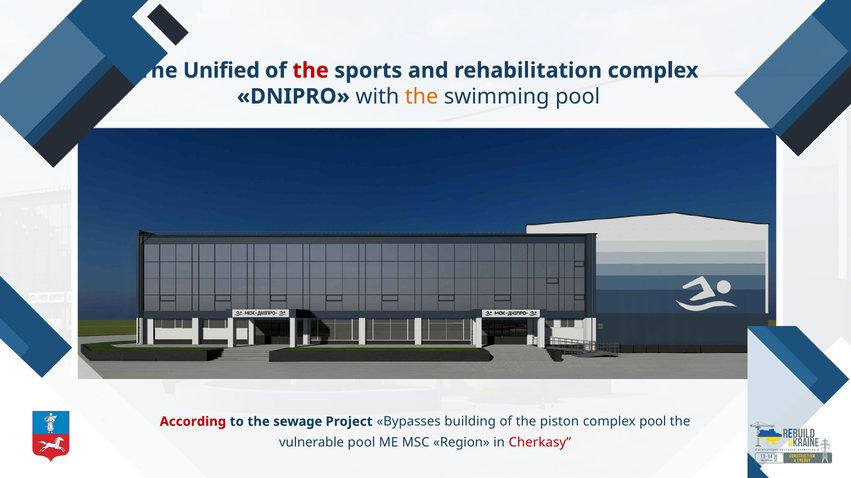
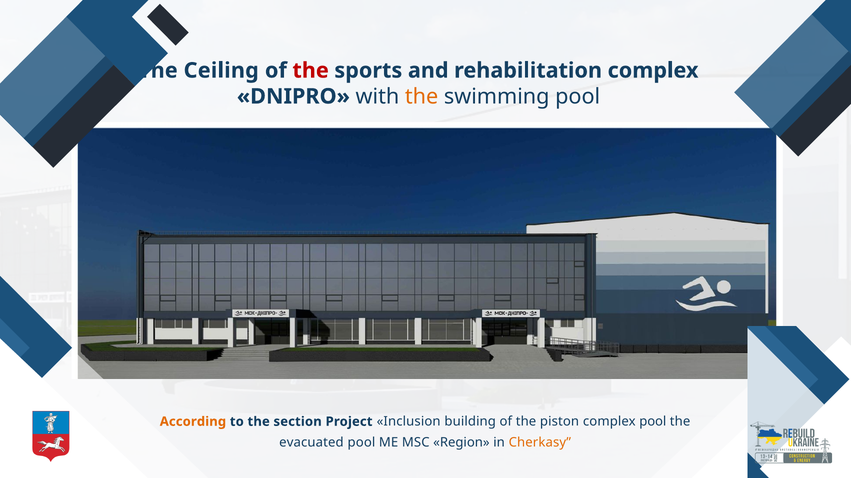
Unified: Unified -> Ceiling (221, 71)
According colour: red -> orange (193, 422)
sewage: sewage -> section (298, 422)
Bypasses: Bypasses -> Inclusion (409, 422)
vulnerable: vulnerable -> evacuated (311, 443)
Cherkasy colour: red -> orange (540, 443)
